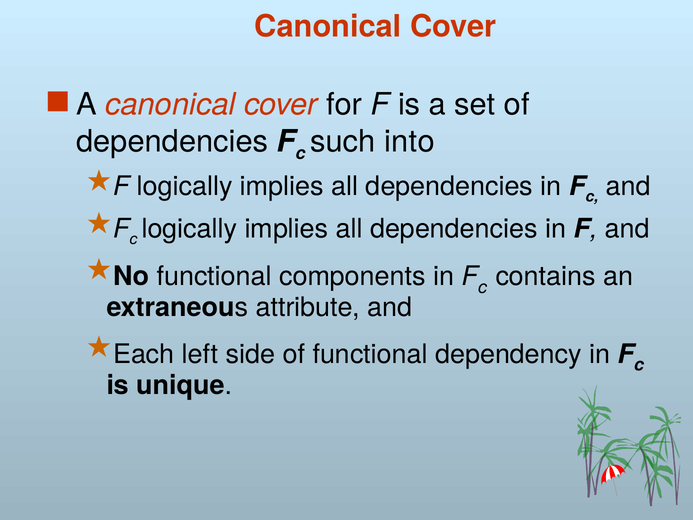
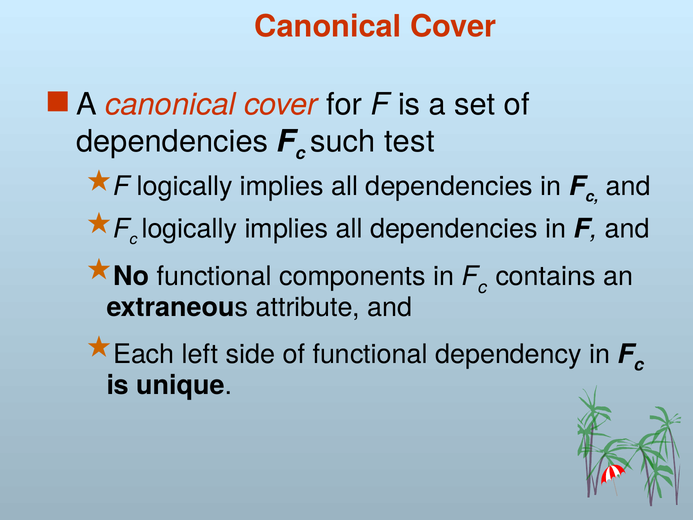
into: into -> test (409, 141)
